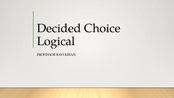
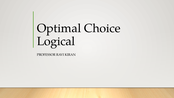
Decided: Decided -> Optimal (59, 28)
